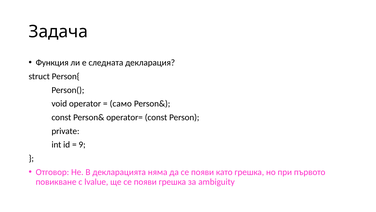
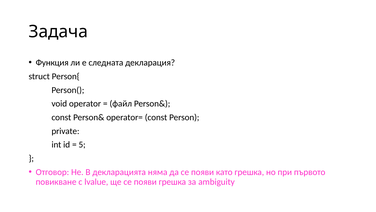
само: само -> файл (121, 103)
9: 9 -> 5 (82, 144)
